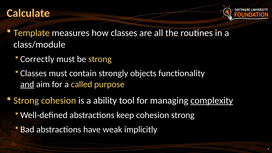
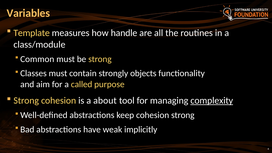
Calculate: Calculate -> Variables (28, 13)
how classes: classes -> handle (124, 33)
Correctly: Correctly -> Common (37, 59)
and underline: present -> none (27, 84)
ability: ability -> about (105, 101)
